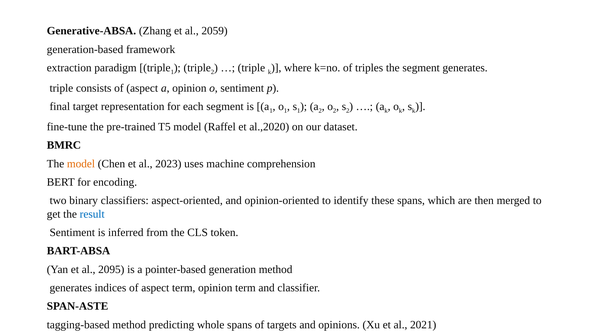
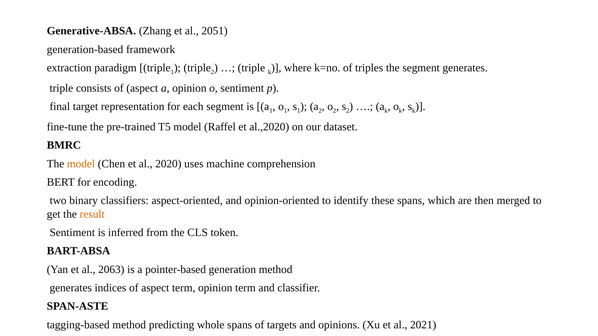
2059: 2059 -> 2051 (215, 31)
2023: 2023 -> 2020 (168, 164)
result colour: blue -> orange (92, 214)
2095: 2095 -> 2063 (111, 270)
